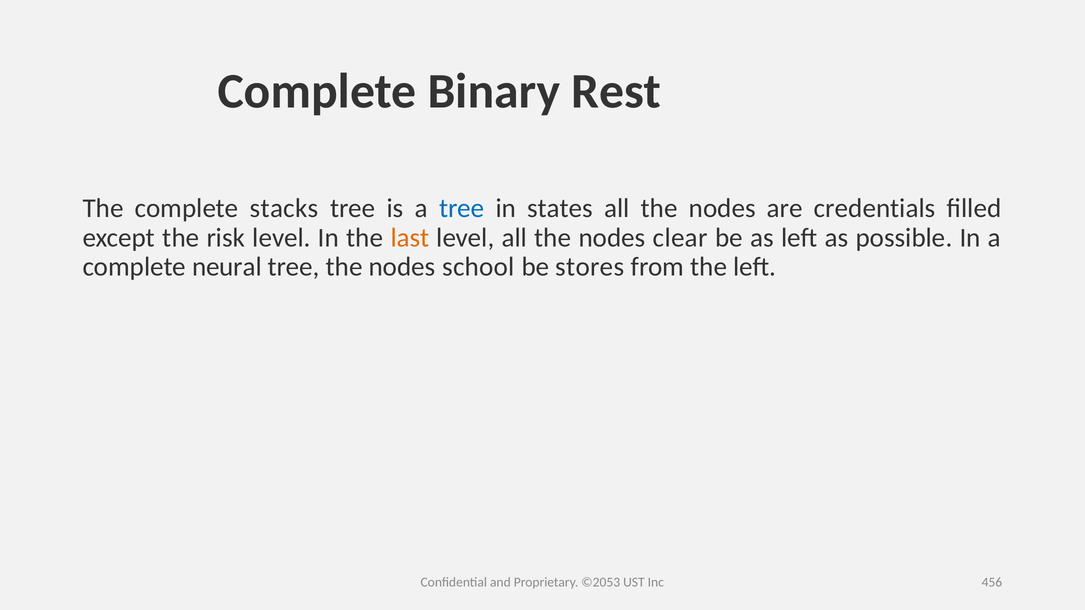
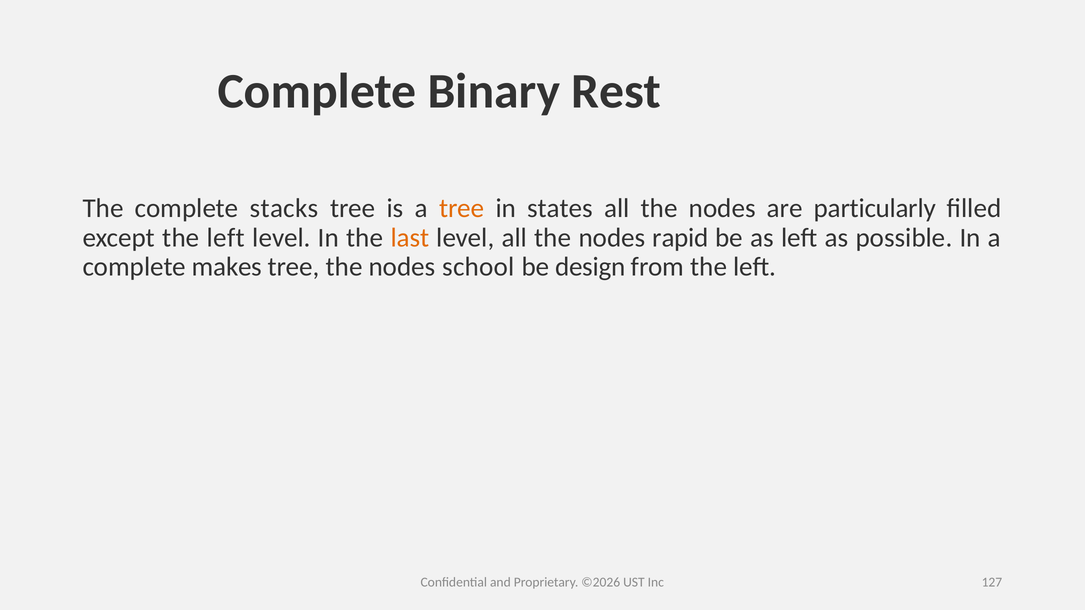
tree colour: blue -> orange (462, 209)
credentials: credentials -> particularly (875, 209)
except the risk: risk -> left (226, 238)
clear: clear -> rapid (680, 238)
neural: neural -> makes (227, 267)
stores: stores -> design (590, 267)
©2053: ©2053 -> ©2026 (601, 583)
456: 456 -> 127 (992, 583)
